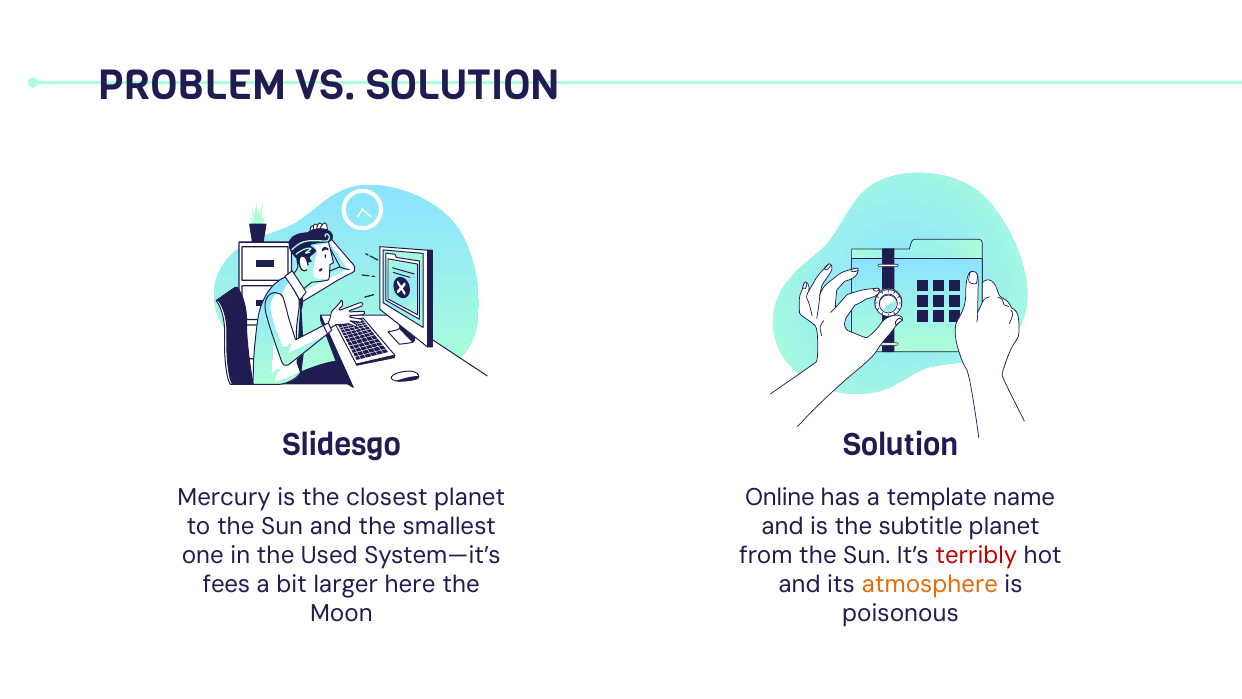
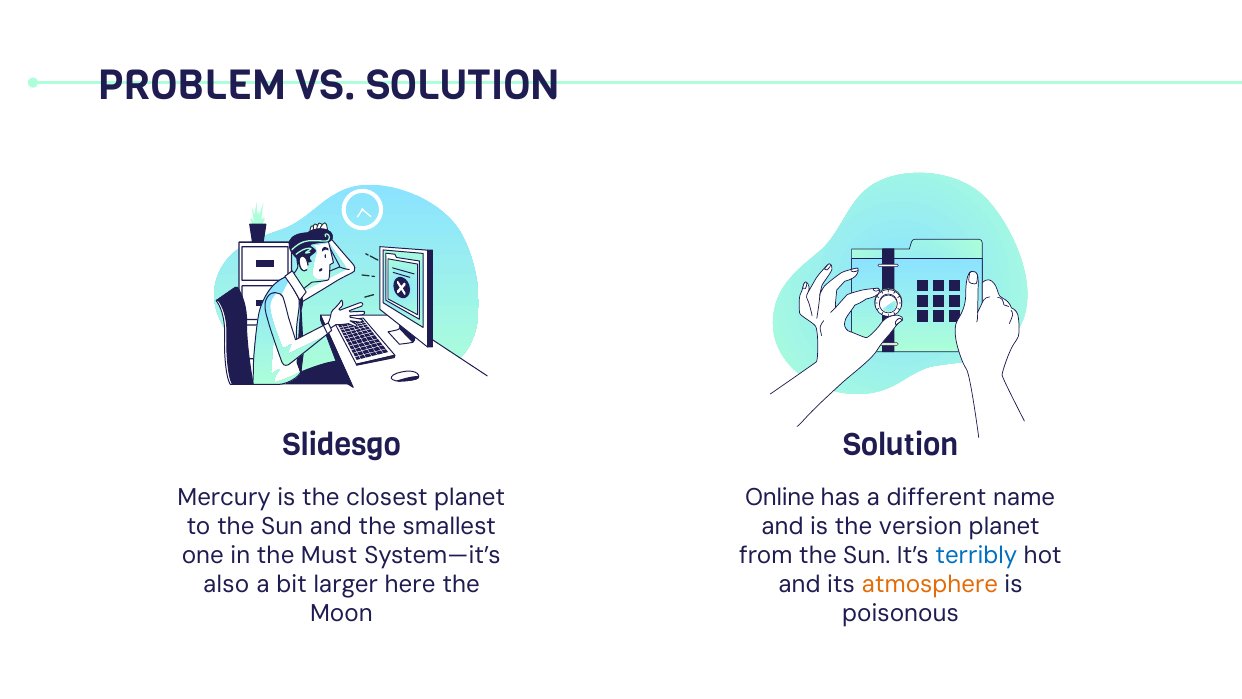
template: template -> different (936, 497)
subtitle: subtitle -> version (920, 526)
Used: Used -> Must (329, 555)
terribly colour: red -> blue (976, 555)
fees: fees -> also (226, 584)
